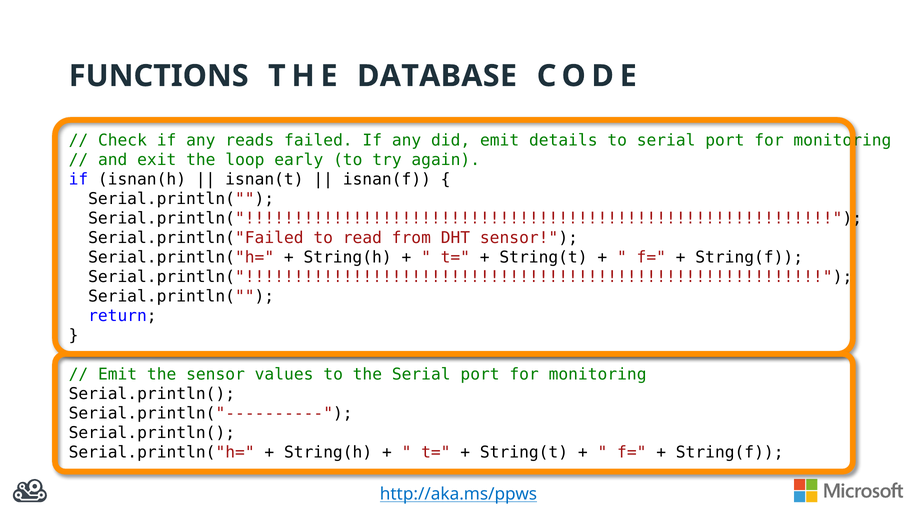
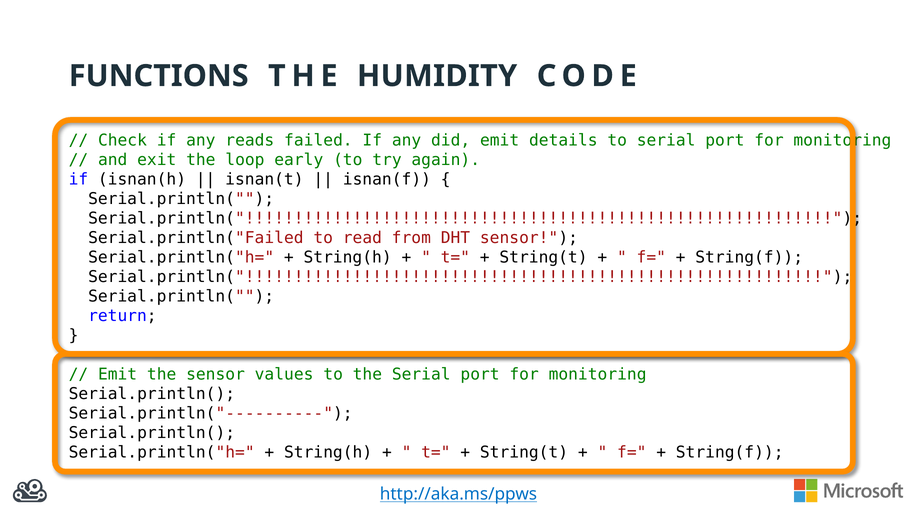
DATABASE: DATABASE -> HUMIDITY (437, 76)
